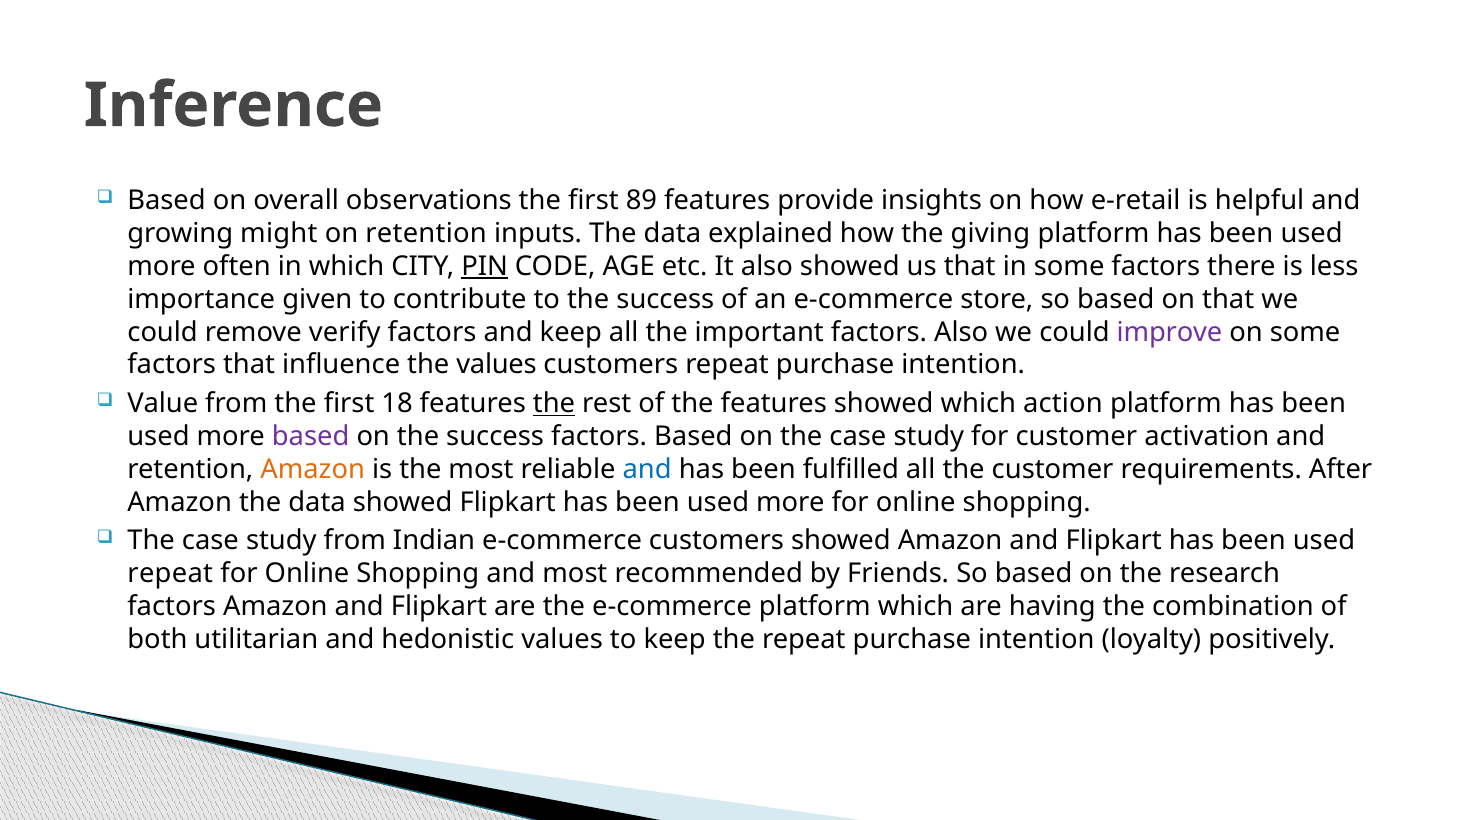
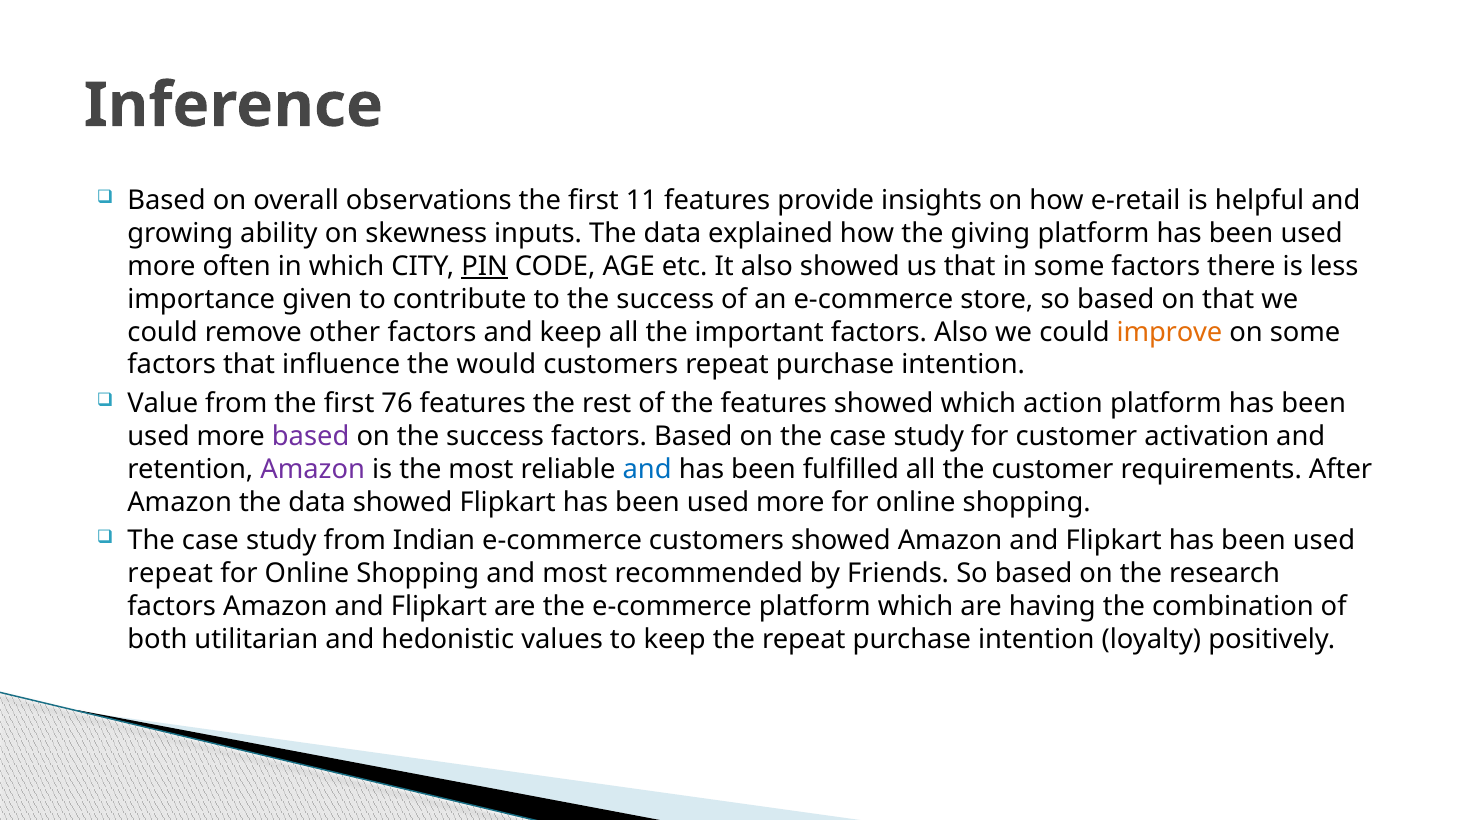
89: 89 -> 11 (641, 201)
might: might -> ability (279, 234)
on retention: retention -> skewness (426, 234)
verify: verify -> other (345, 332)
improve colour: purple -> orange (1170, 332)
the values: values -> would (496, 365)
18: 18 -> 76 (397, 404)
the underline: present -> none (554, 404)
Amazon colour: orange -> purple (313, 469)
